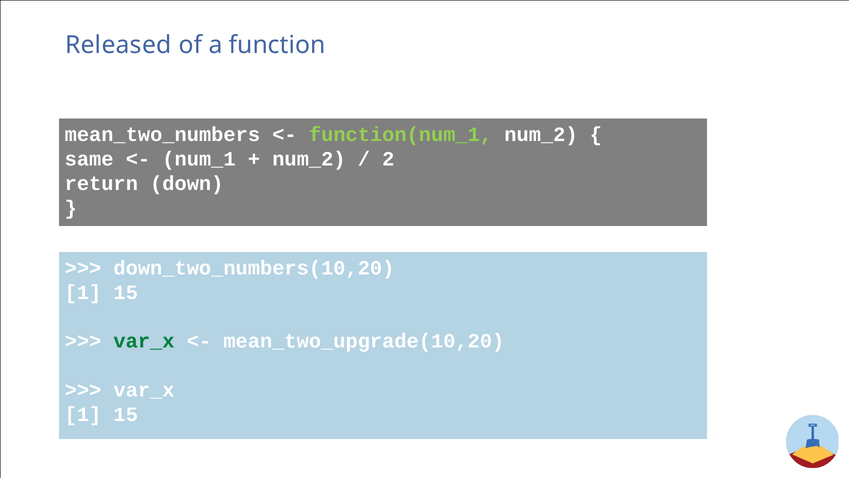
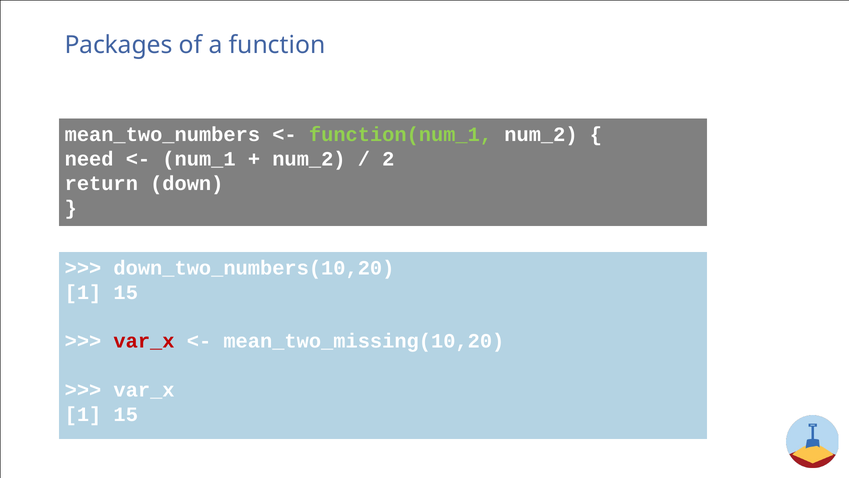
Released: Released -> Packages (119, 45)
same: same -> need (89, 159)
var_x colour: green -> red (144, 341)
mean_two_upgrade(10,20: mean_two_upgrade(10,20 -> mean_two_missing(10,20 (364, 341)
